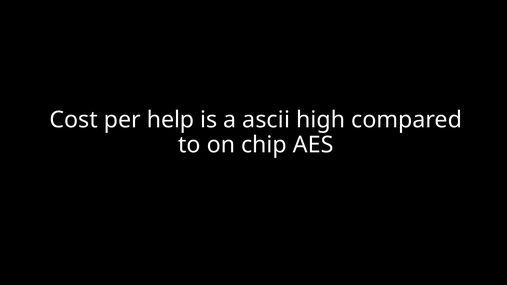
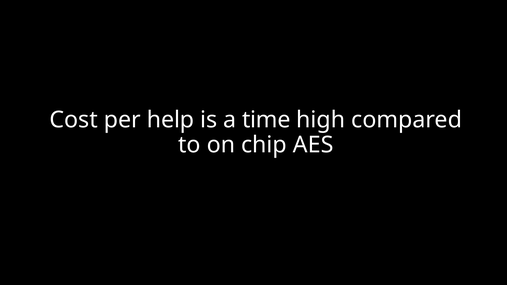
ascii: ascii -> time (266, 120)
